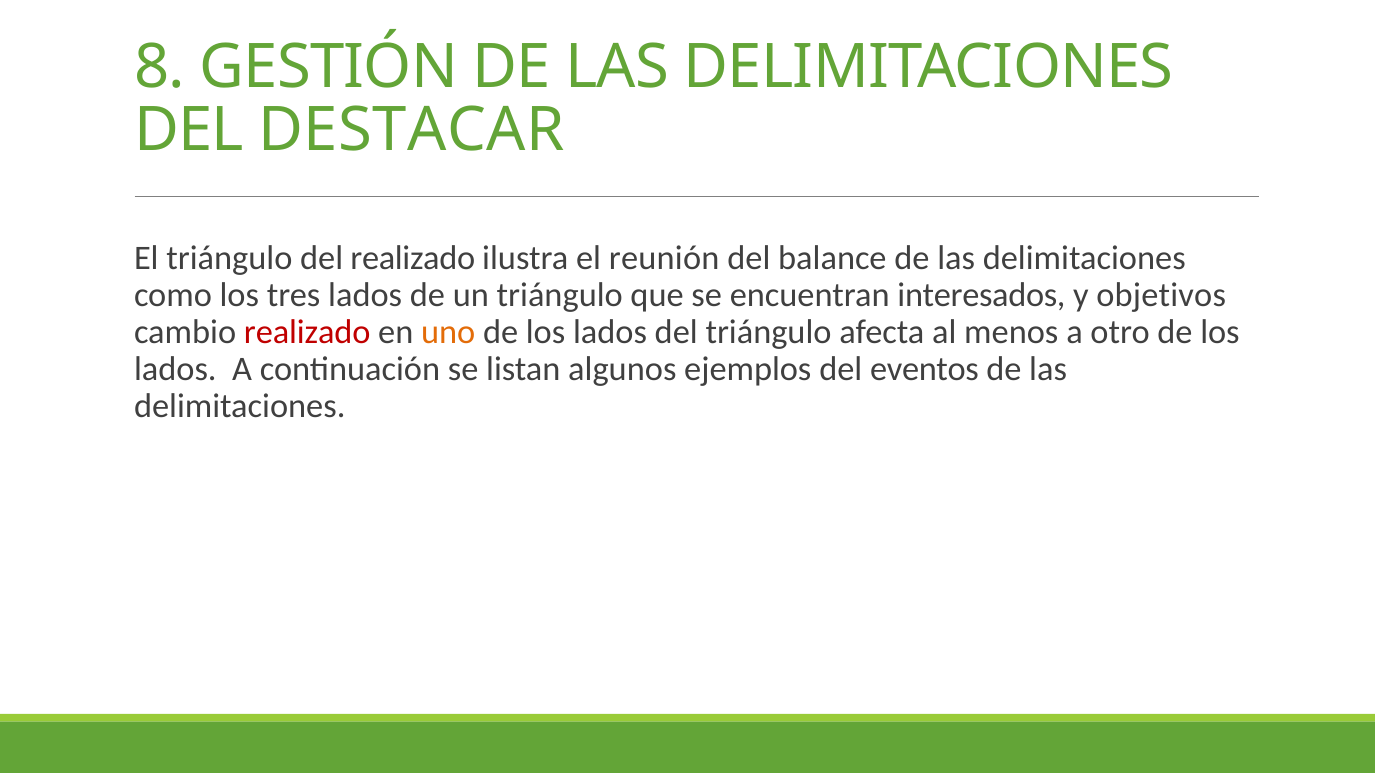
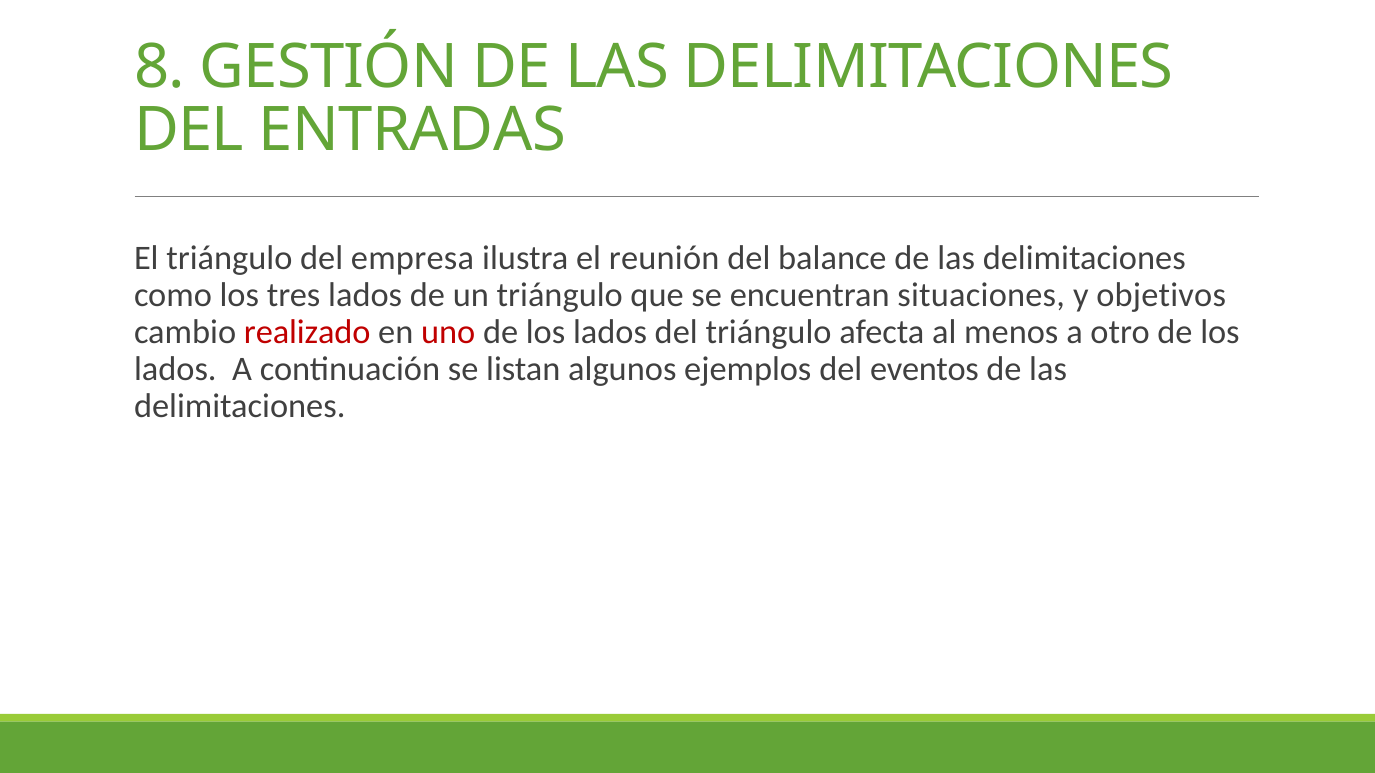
DESTACAR: DESTACAR -> ENTRADAS (412, 130)
del realizado: realizado -> empresa (413, 258)
interesados: interesados -> situaciones (981, 295)
uno colour: orange -> red (448, 332)
